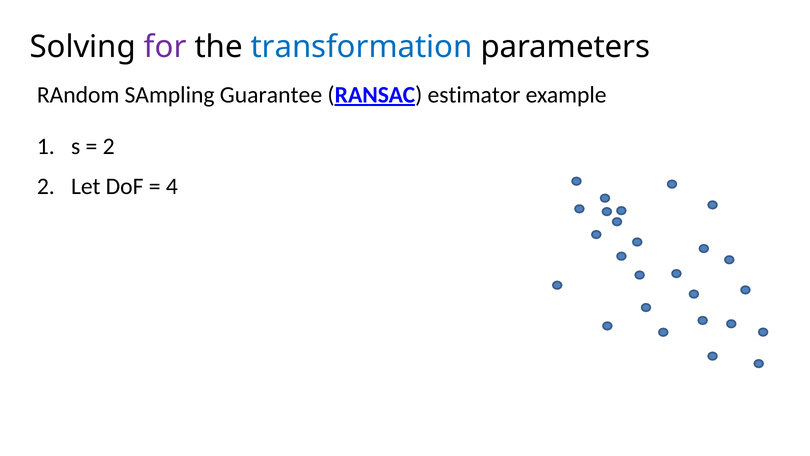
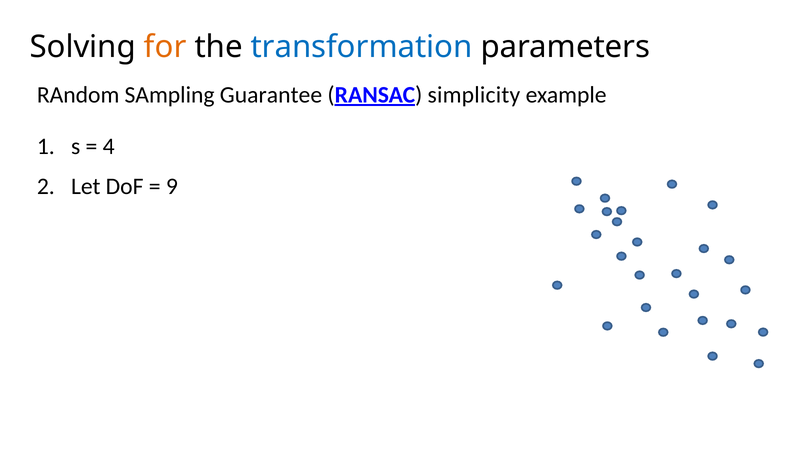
for colour: purple -> orange (165, 47)
estimator: estimator -> simplicity (474, 95)
2: 2 -> 4 (109, 146)
4: 4 -> 9 (172, 187)
